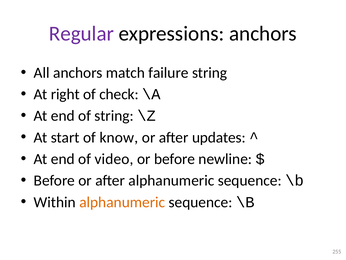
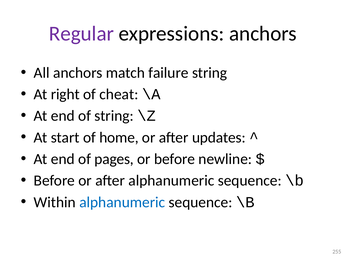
check: check -> cheat (119, 94)
know: know -> home (119, 137)
video: video -> pages (114, 159)
alphanumeric colour: orange -> blue (122, 202)
